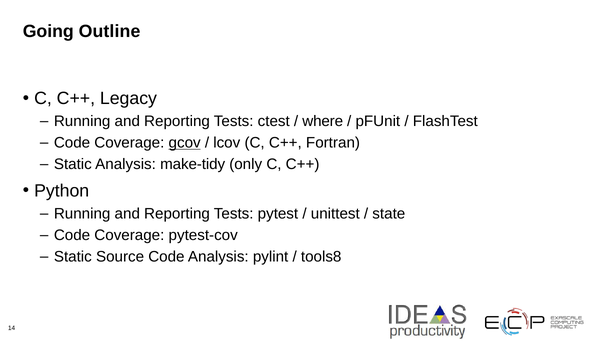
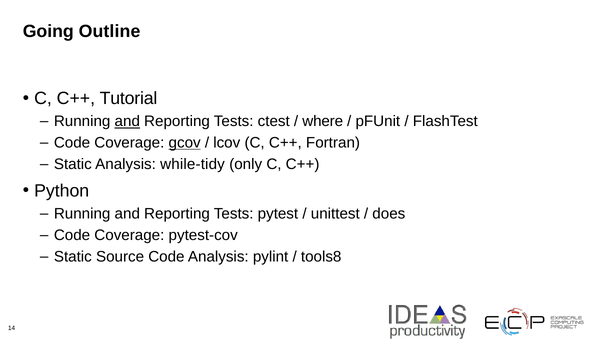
Legacy: Legacy -> Tutorial (129, 98)
and underline: none -> present (127, 121)
make-tidy: make-tidy -> while-tidy (193, 164)
state: state -> does (389, 213)
